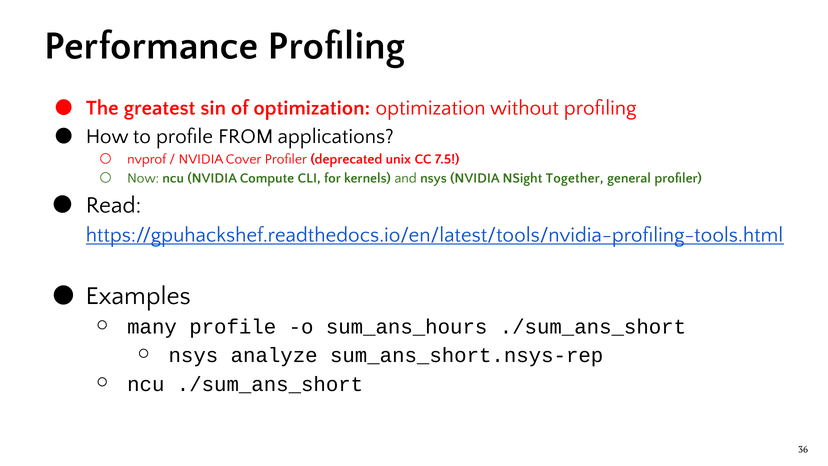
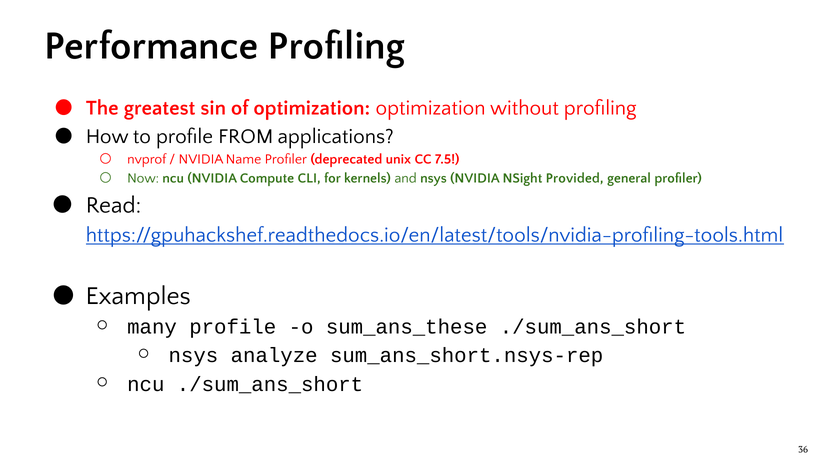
Cover: Cover -> Name (244, 159)
Together: Together -> Provided (575, 178)
sum_ans_hours: sum_ans_hours -> sum_ans_these (407, 327)
